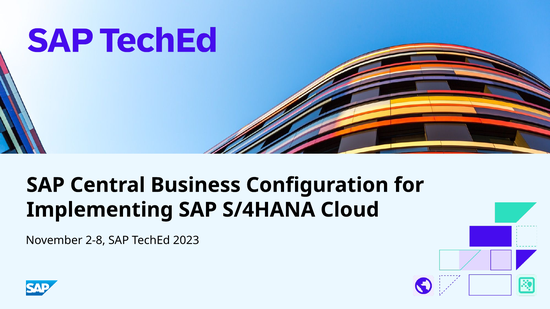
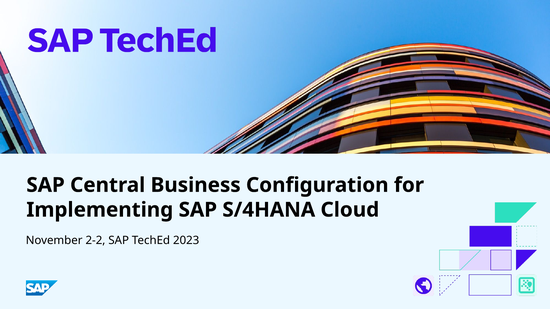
2-8: 2-8 -> 2-2 (95, 241)
